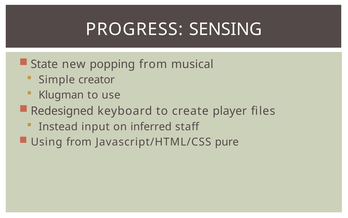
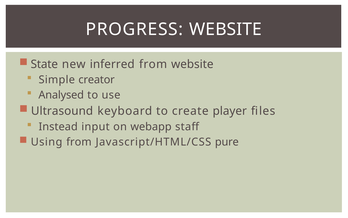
PROGRESS SENSING: SENSING -> WEBSITE (226, 29)
popping: popping -> inferred (112, 64)
from musical: musical -> website (192, 64)
Klugman: Klugman -> Analysed (61, 95)
Redesigned: Redesigned -> Ultrasound (62, 111)
inferred: inferred -> webapp (151, 126)
